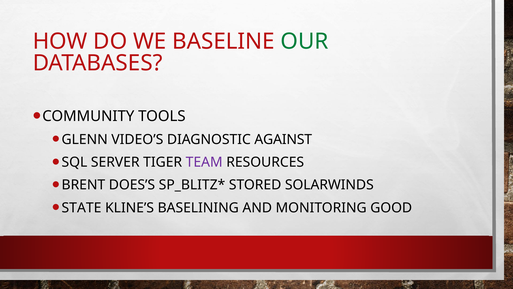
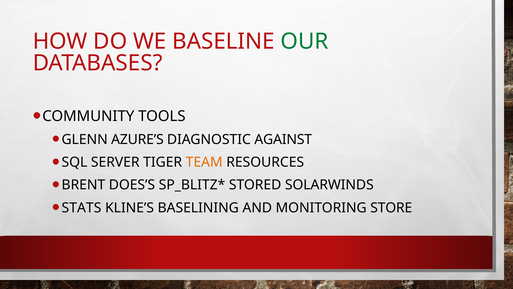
VIDEO’S: VIDEO’S -> AZURE’S (137, 139)
TEAM colour: purple -> orange (204, 162)
STATE: STATE -> STATS (81, 207)
GOOD: GOOD -> STORE (391, 207)
